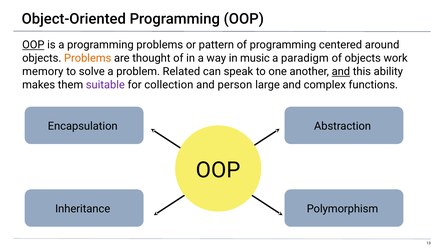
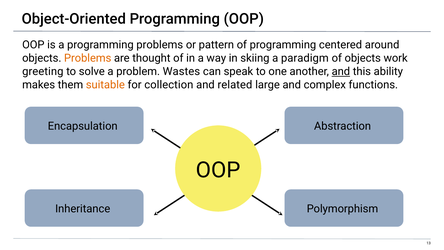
OOP underline: present -> none (33, 45)
music: music -> skiing (255, 58)
memory: memory -> greeting (43, 71)
Related: Related -> Wastes (181, 71)
suitable colour: purple -> orange (105, 85)
person: person -> related (235, 85)
